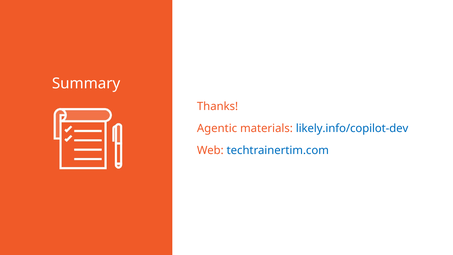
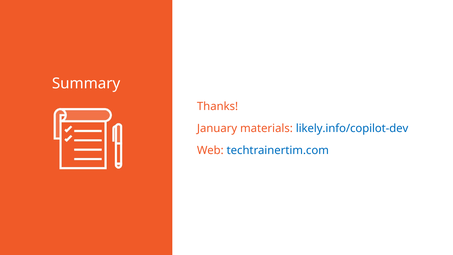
Agentic: Agentic -> January (217, 128)
